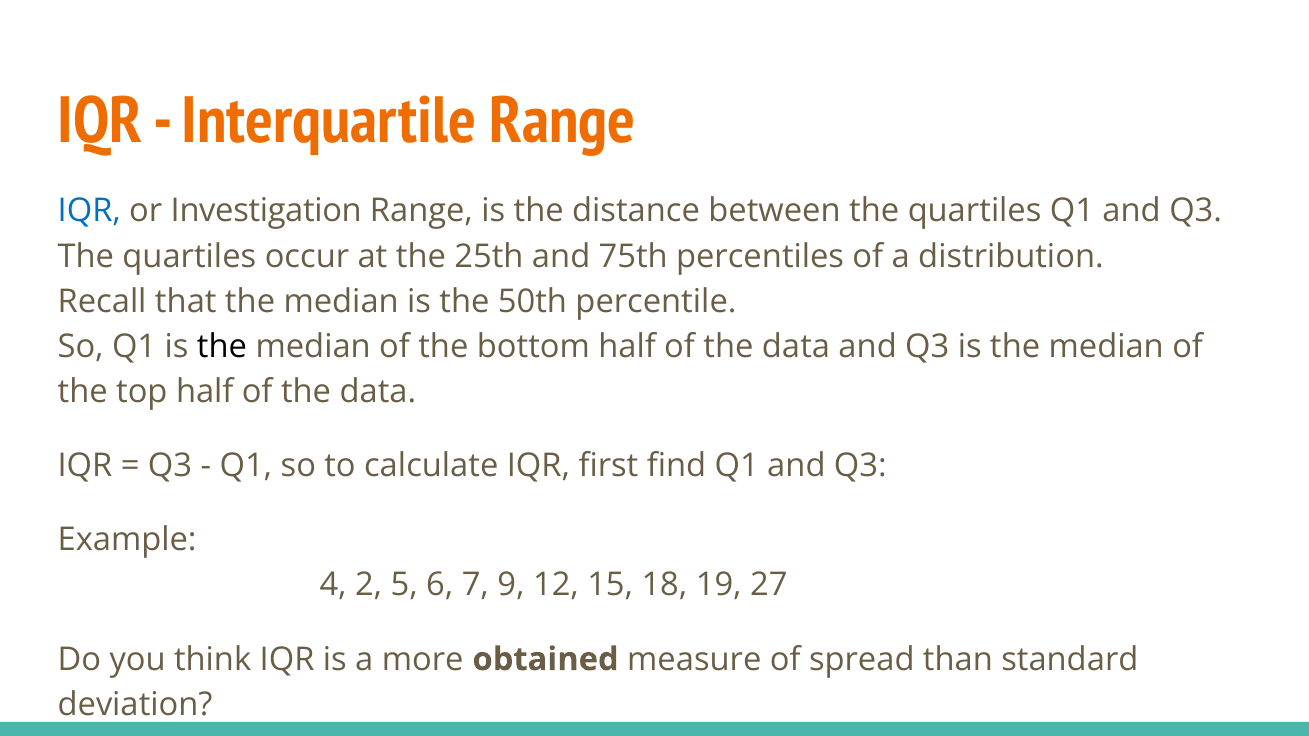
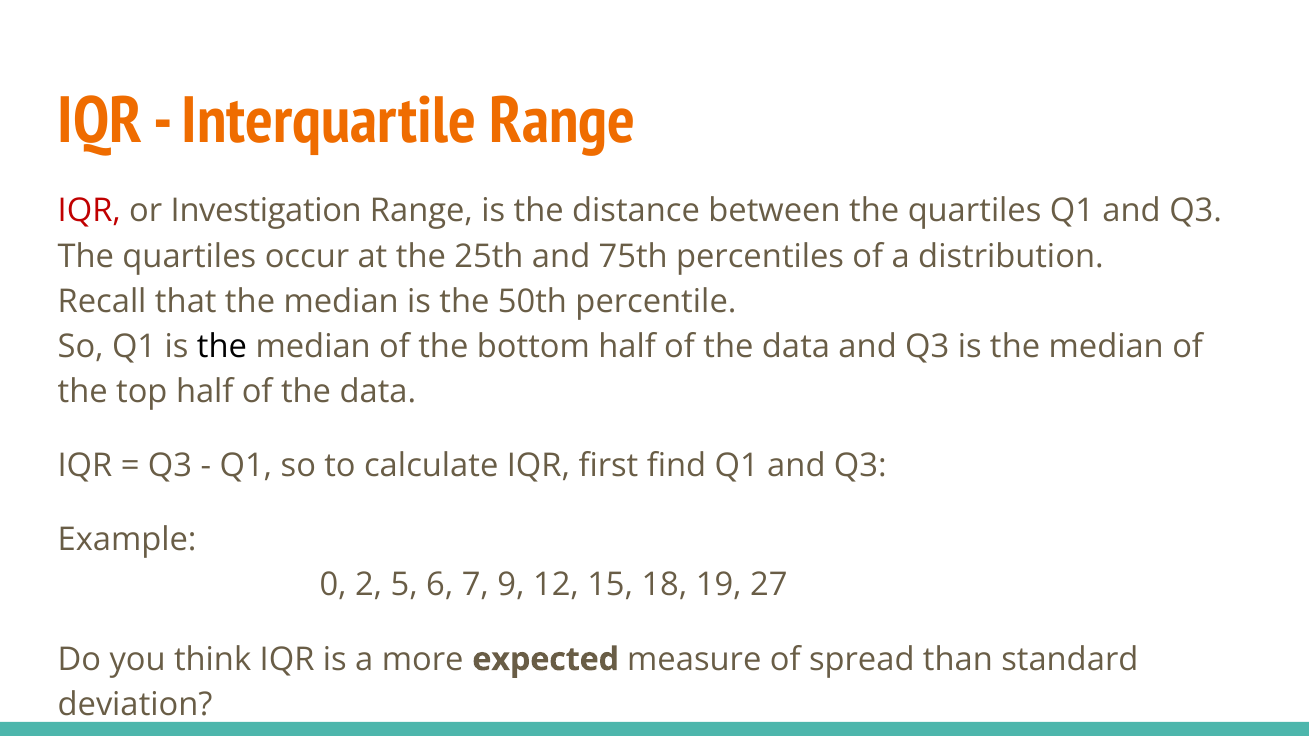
IQR colour: blue -> red (89, 211)
4: 4 -> 0 (333, 585)
obtained: obtained -> expected (546, 660)
